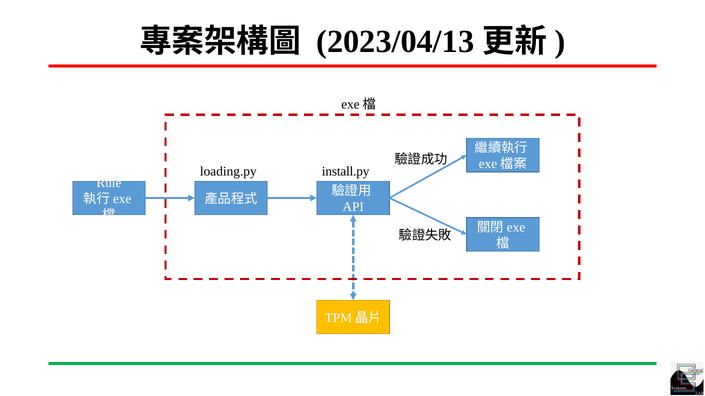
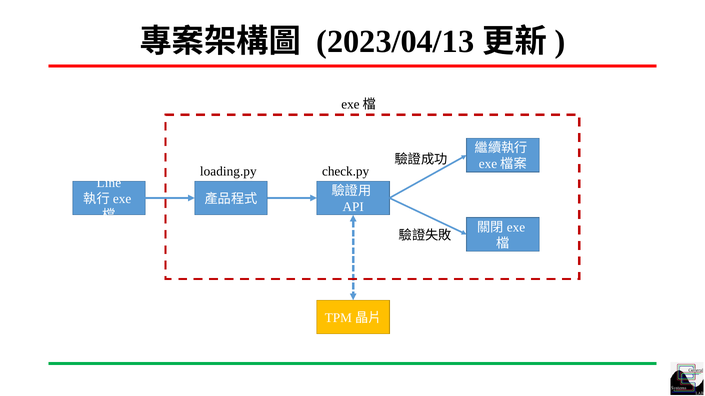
install.py: install.py -> check.py (346, 172)
Rule: Rule -> Line (109, 183)
